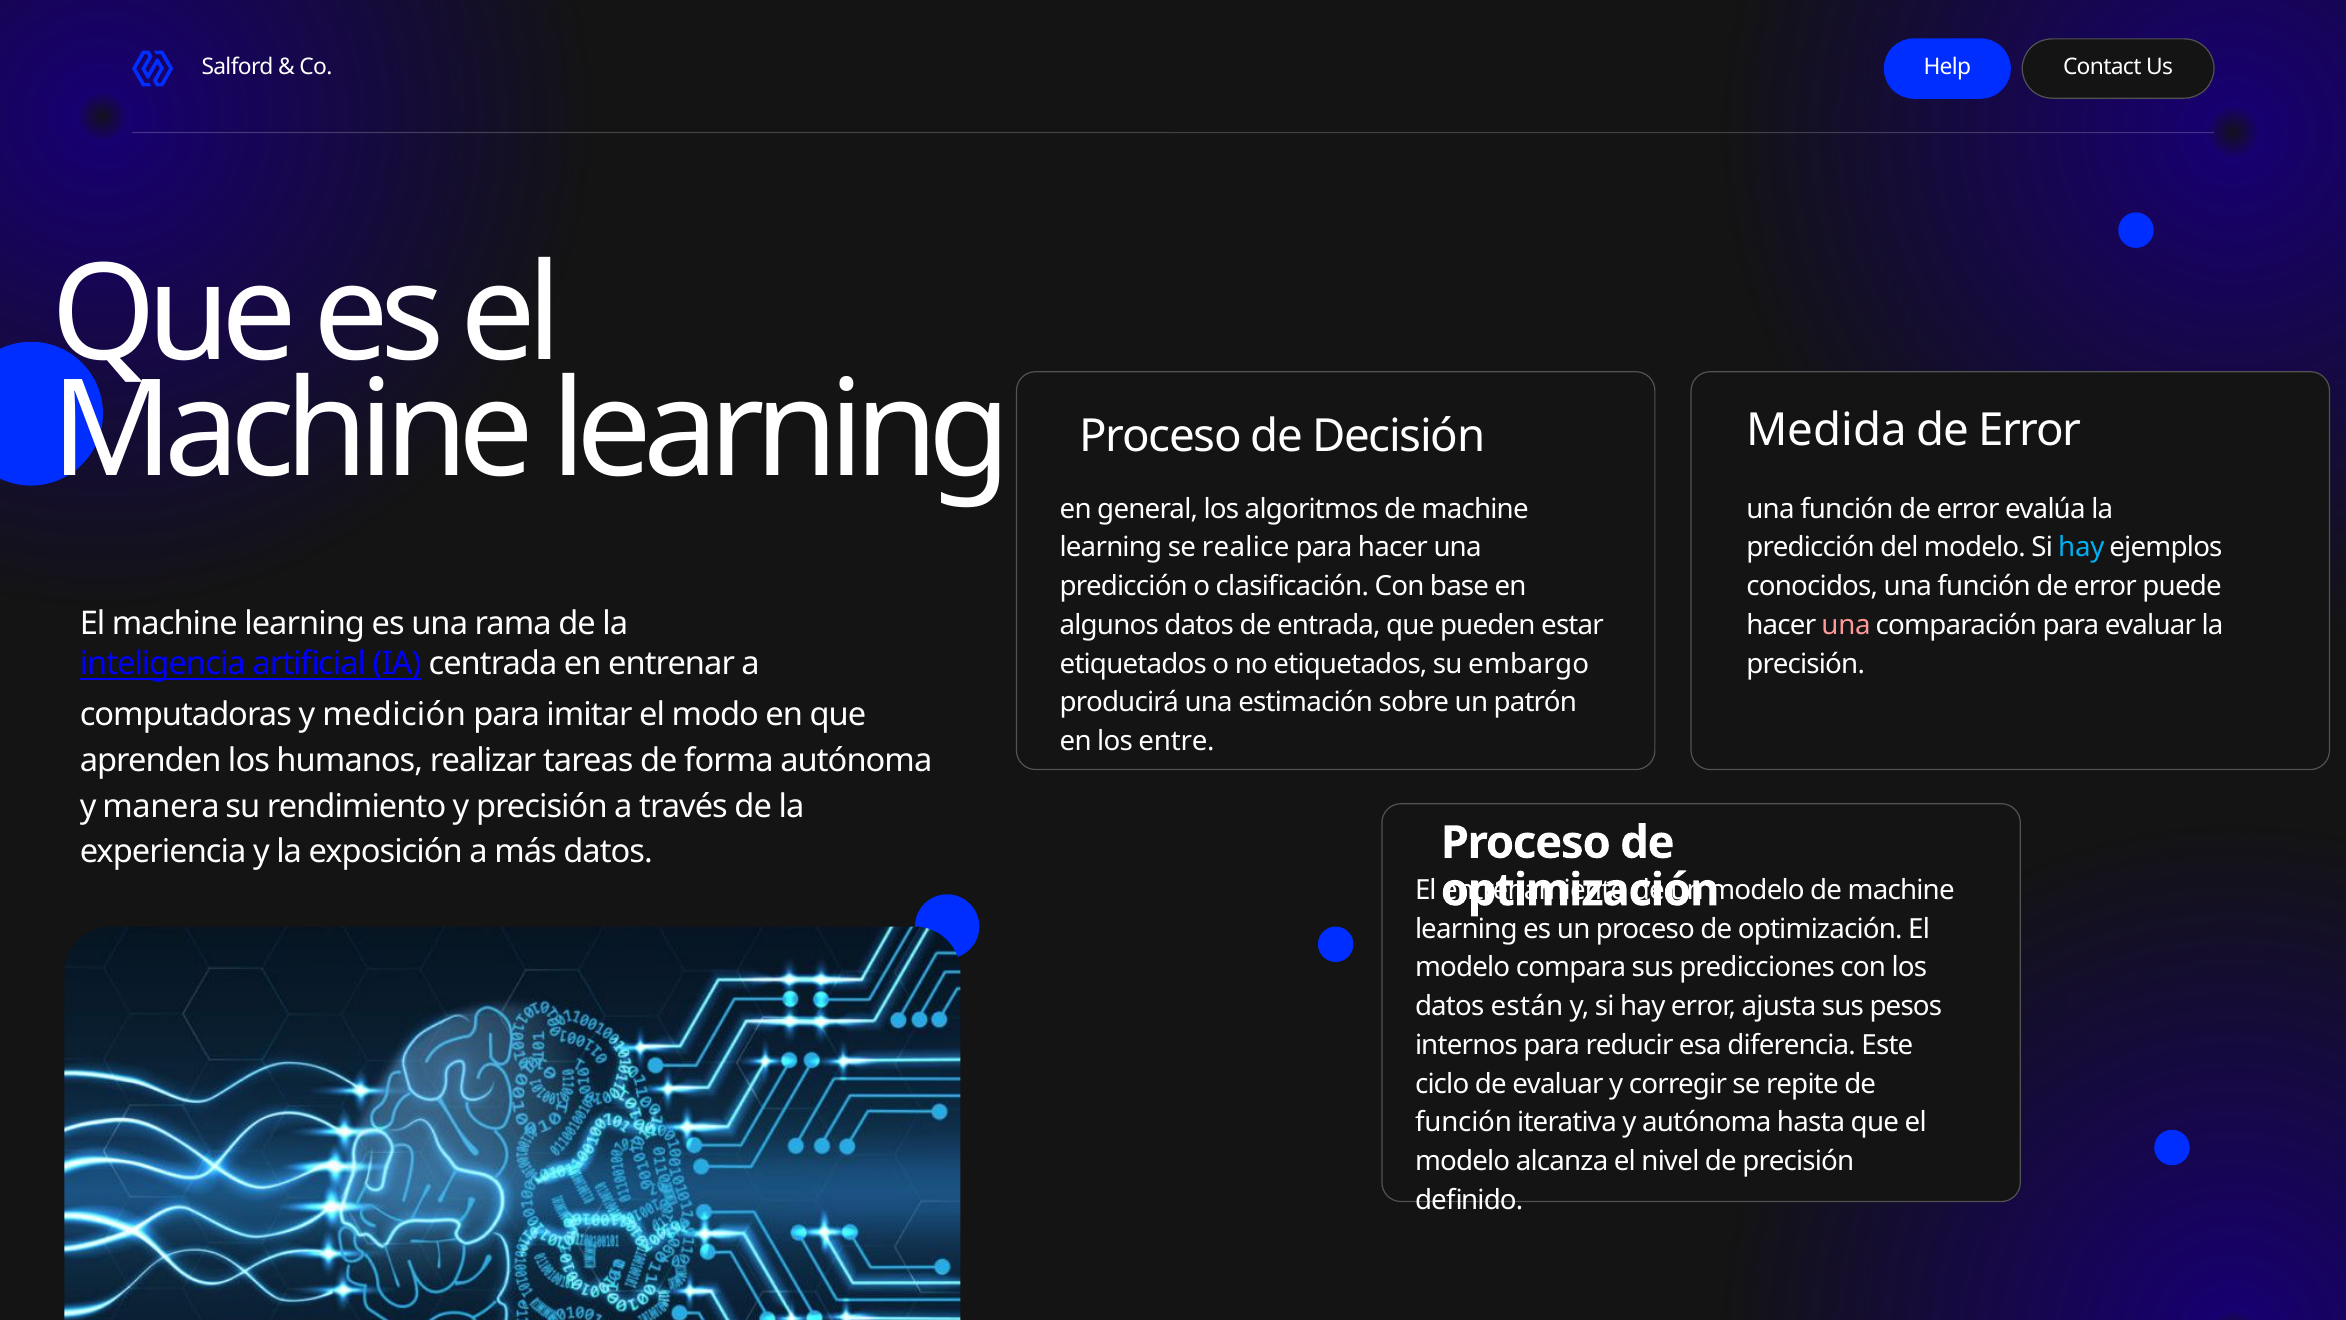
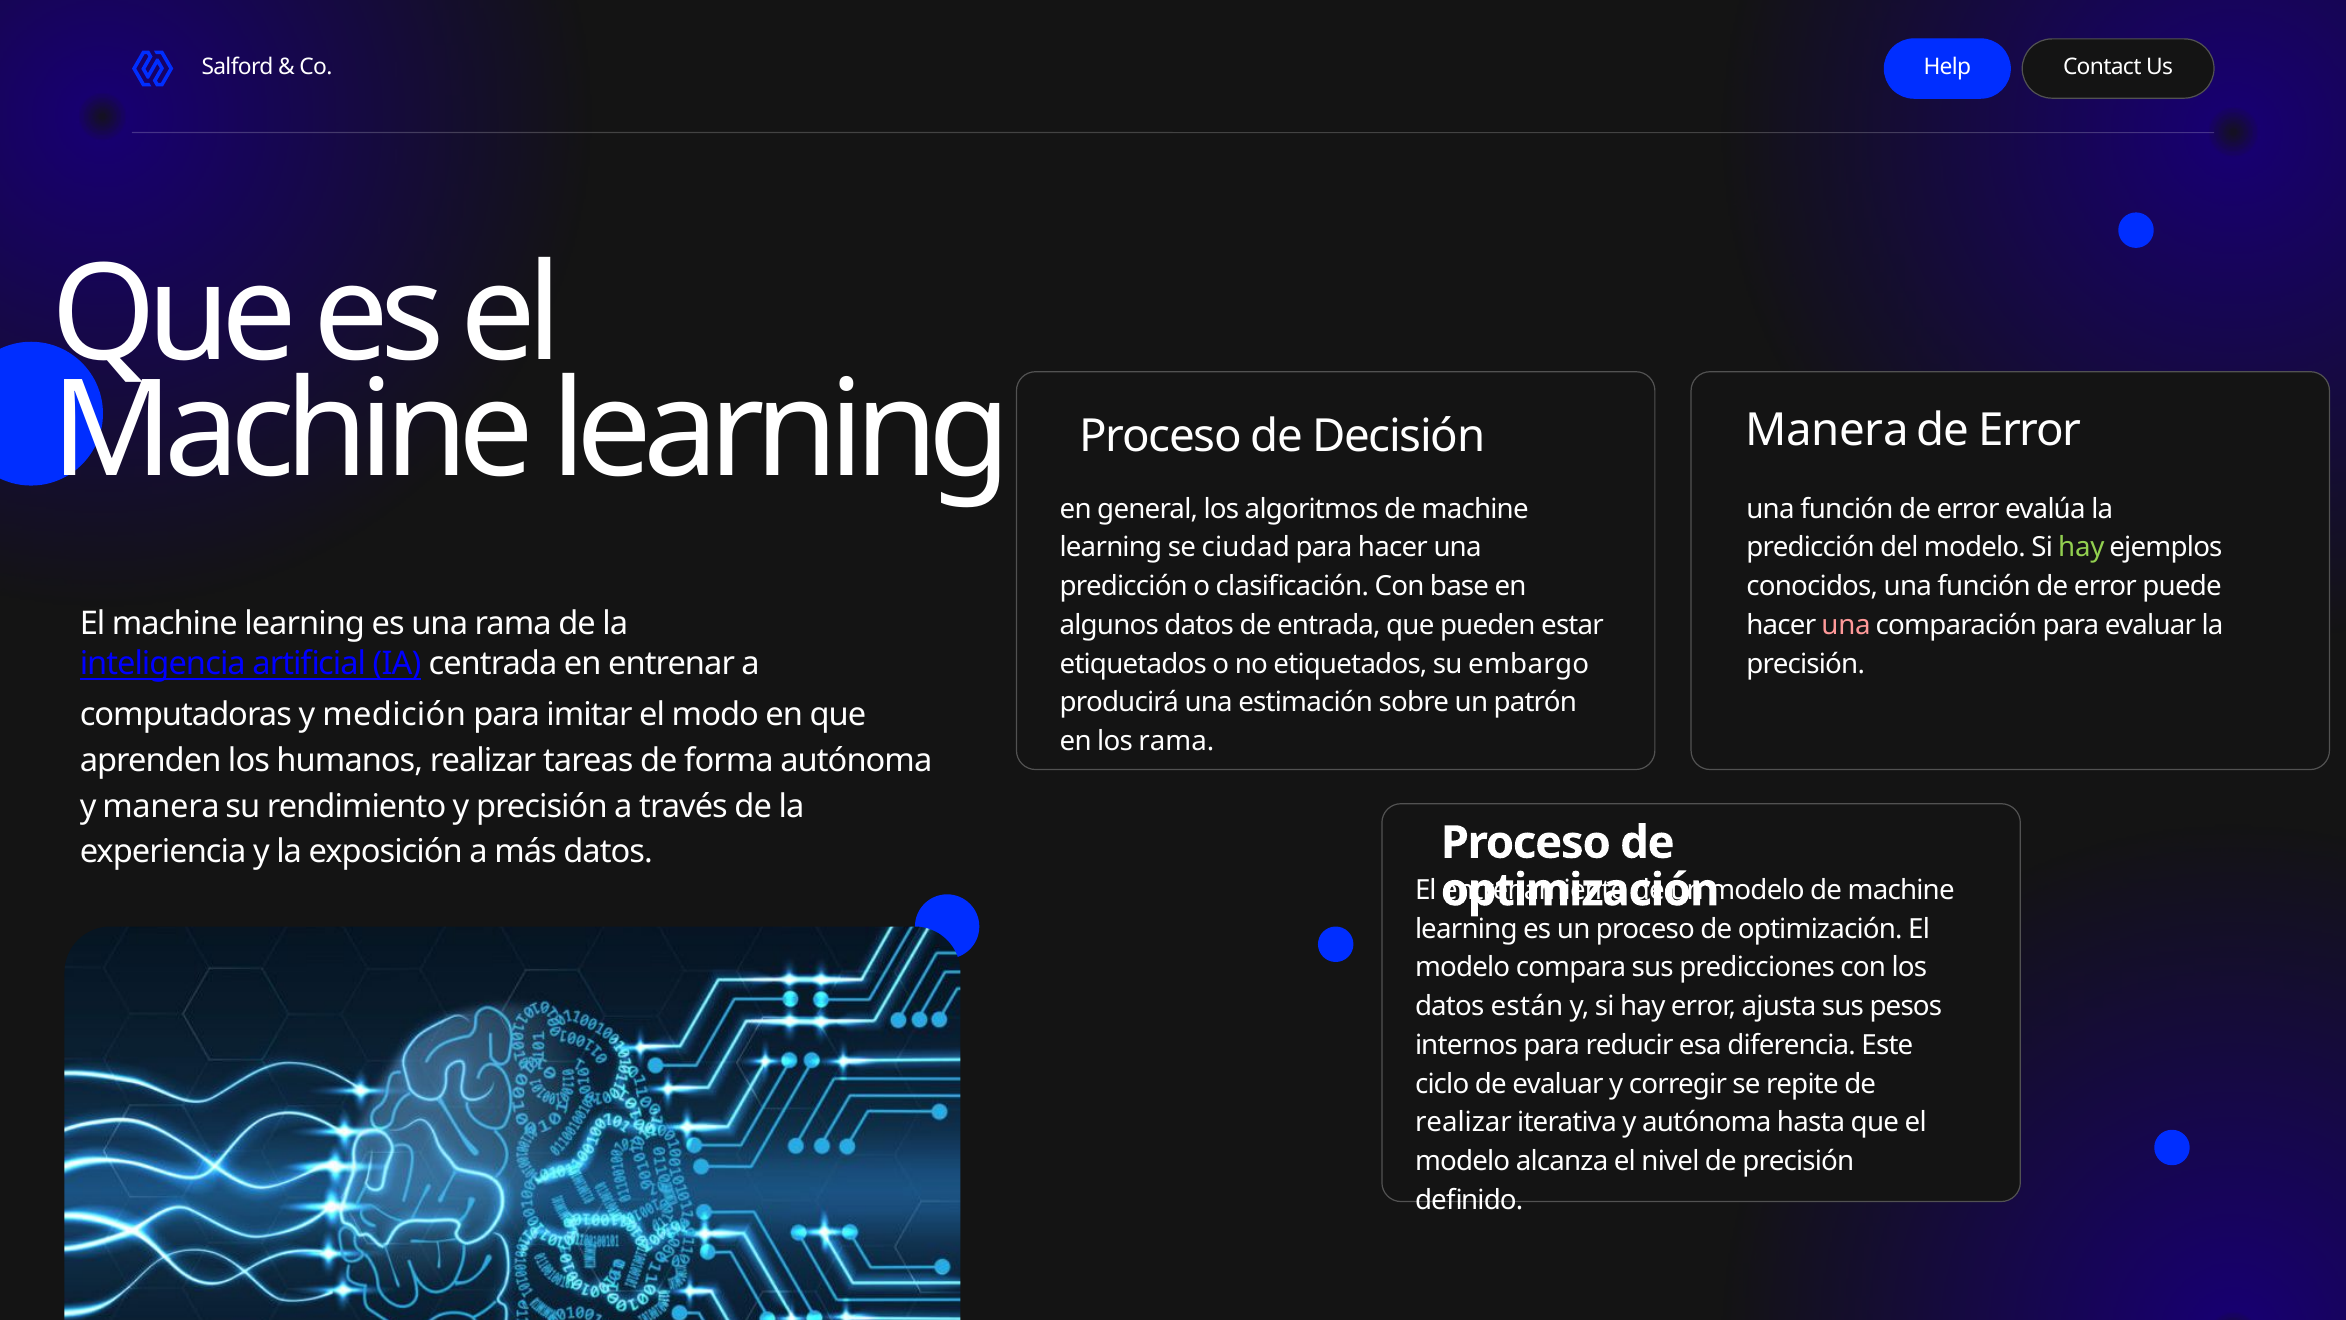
Medida: Medida -> Manera (1827, 430)
realice: realice -> ciudad (1246, 548)
hay colour: light blue -> light green (2081, 548)
los entre: entre -> rama (1176, 741)
función: función -> realizar (1463, 1122)
